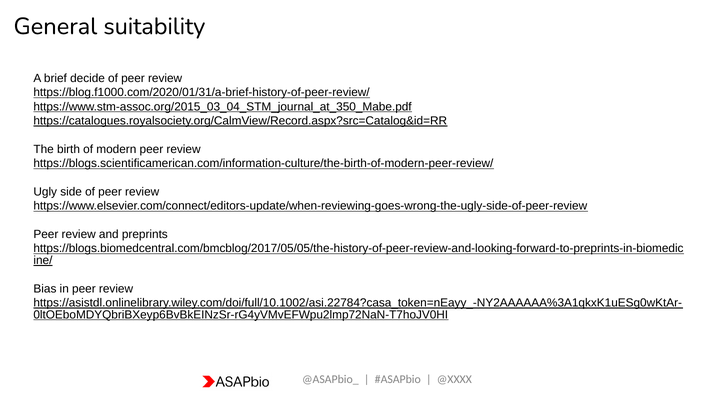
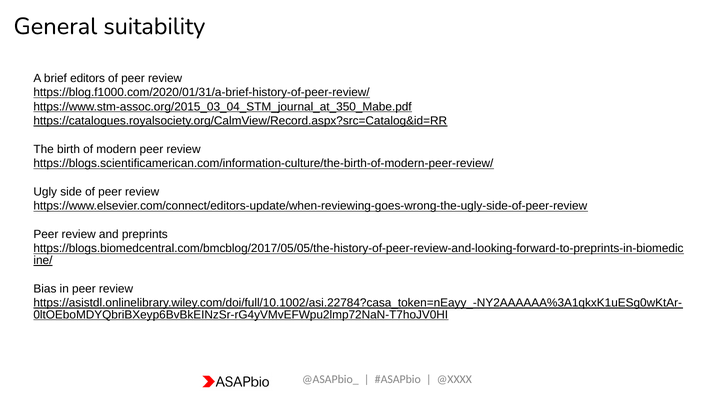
decide: decide -> editors (88, 78)
